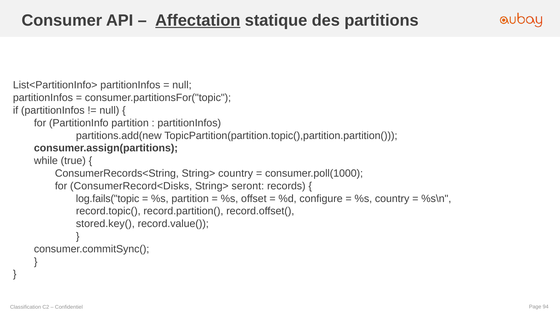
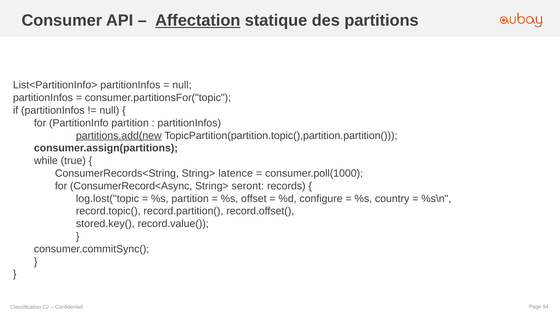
partitions.add(new underline: none -> present (119, 136)
String> country: country -> latence (236, 173)
ConsumerRecord<Disks: ConsumerRecord<Disks -> ConsumerRecord<Async (131, 186)
log.fails("topic: log.fails("topic -> log.lost("topic (108, 199)
